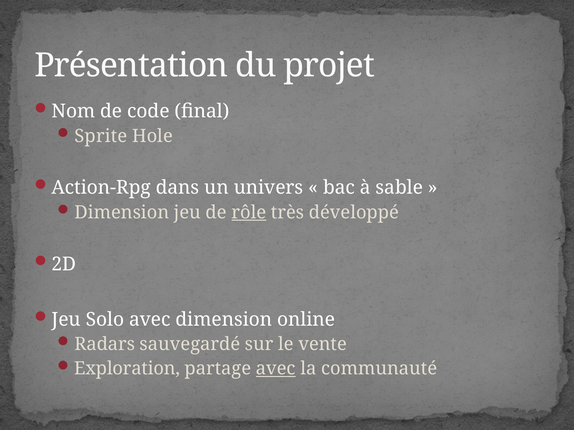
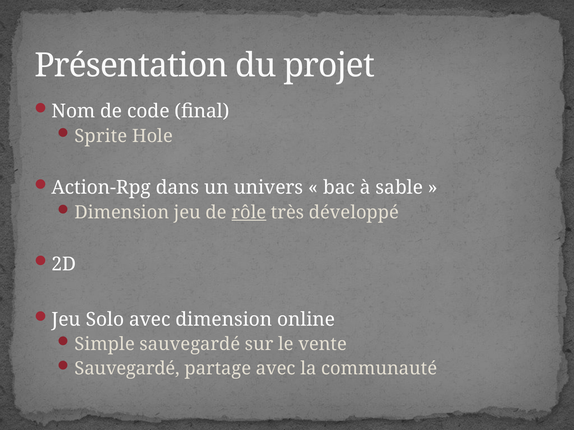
Radars: Radars -> Simple (105, 345)
Exploration: Exploration -> Sauvegardé (127, 369)
avec underline: present -> none (276, 369)
